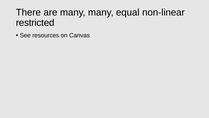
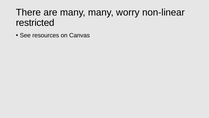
equal: equal -> worry (128, 12)
